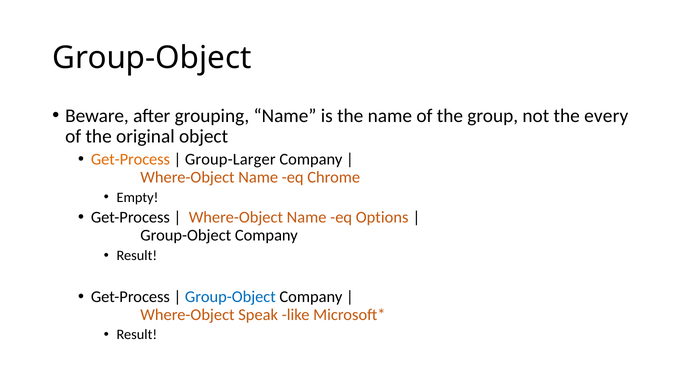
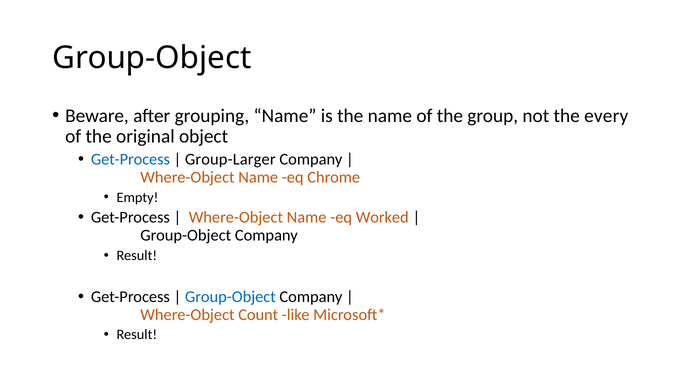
Get-Process colour: orange -> blue (130, 159)
Options: Options -> Worked (382, 217)
Speak: Speak -> Count (258, 314)
